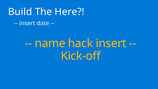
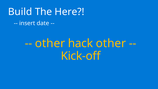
name: name -> other (50, 43)
hack insert: insert -> other (111, 43)
